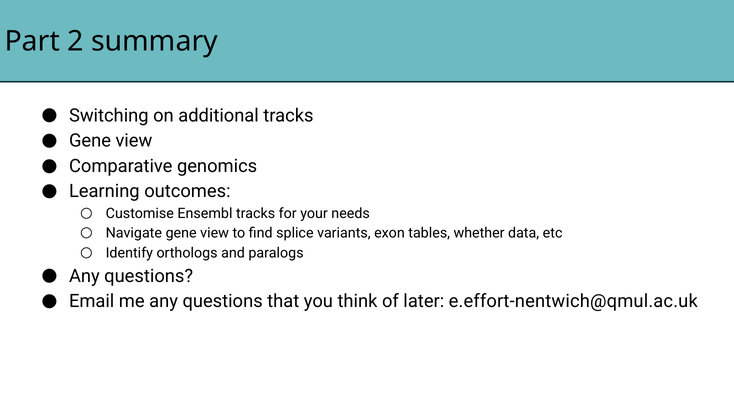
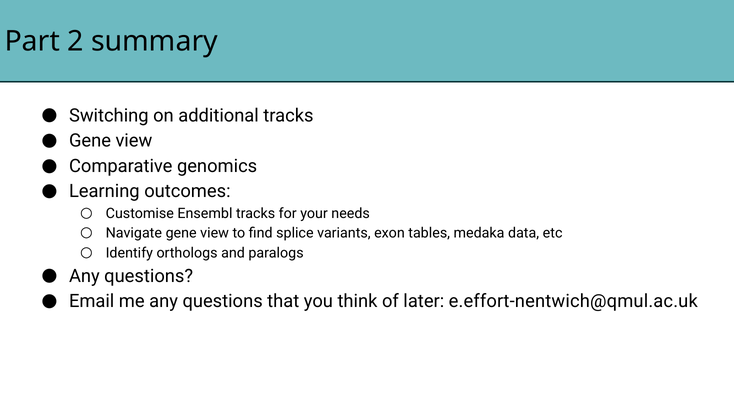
whether: whether -> medaka (479, 233)
